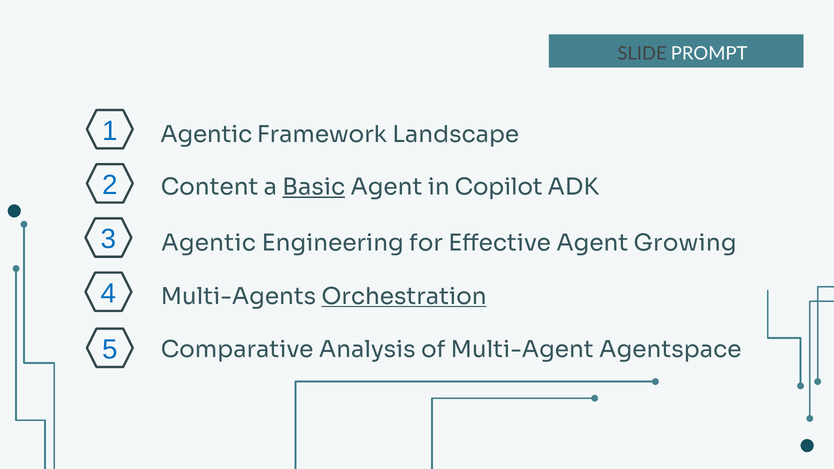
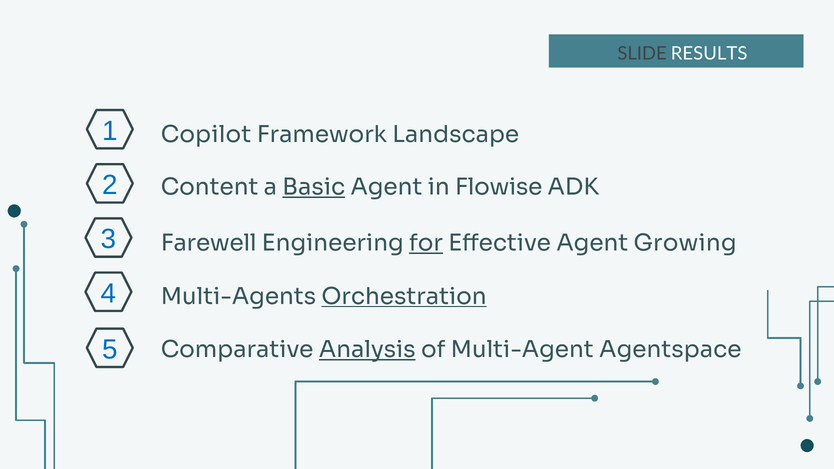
PROMPT: PROMPT -> RESULTS (709, 54)
Agentic: Agentic -> Copilot (206, 135)
Copilot: Copilot -> Flowise (499, 187)
Agentic: Agentic -> Farewell (209, 243)
for underline: none -> present (426, 243)
Analysis underline: none -> present (367, 350)
